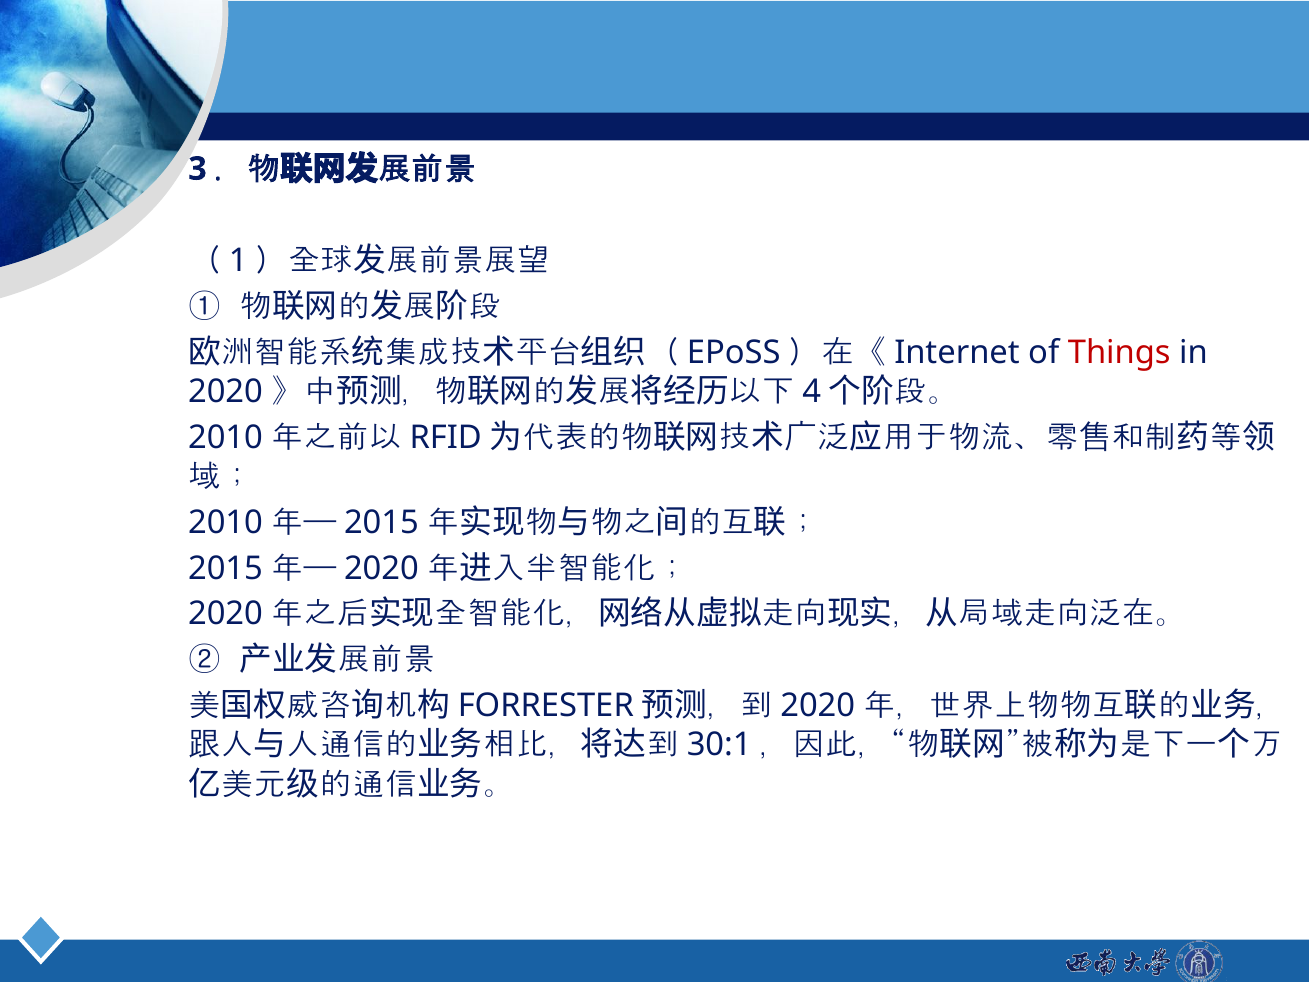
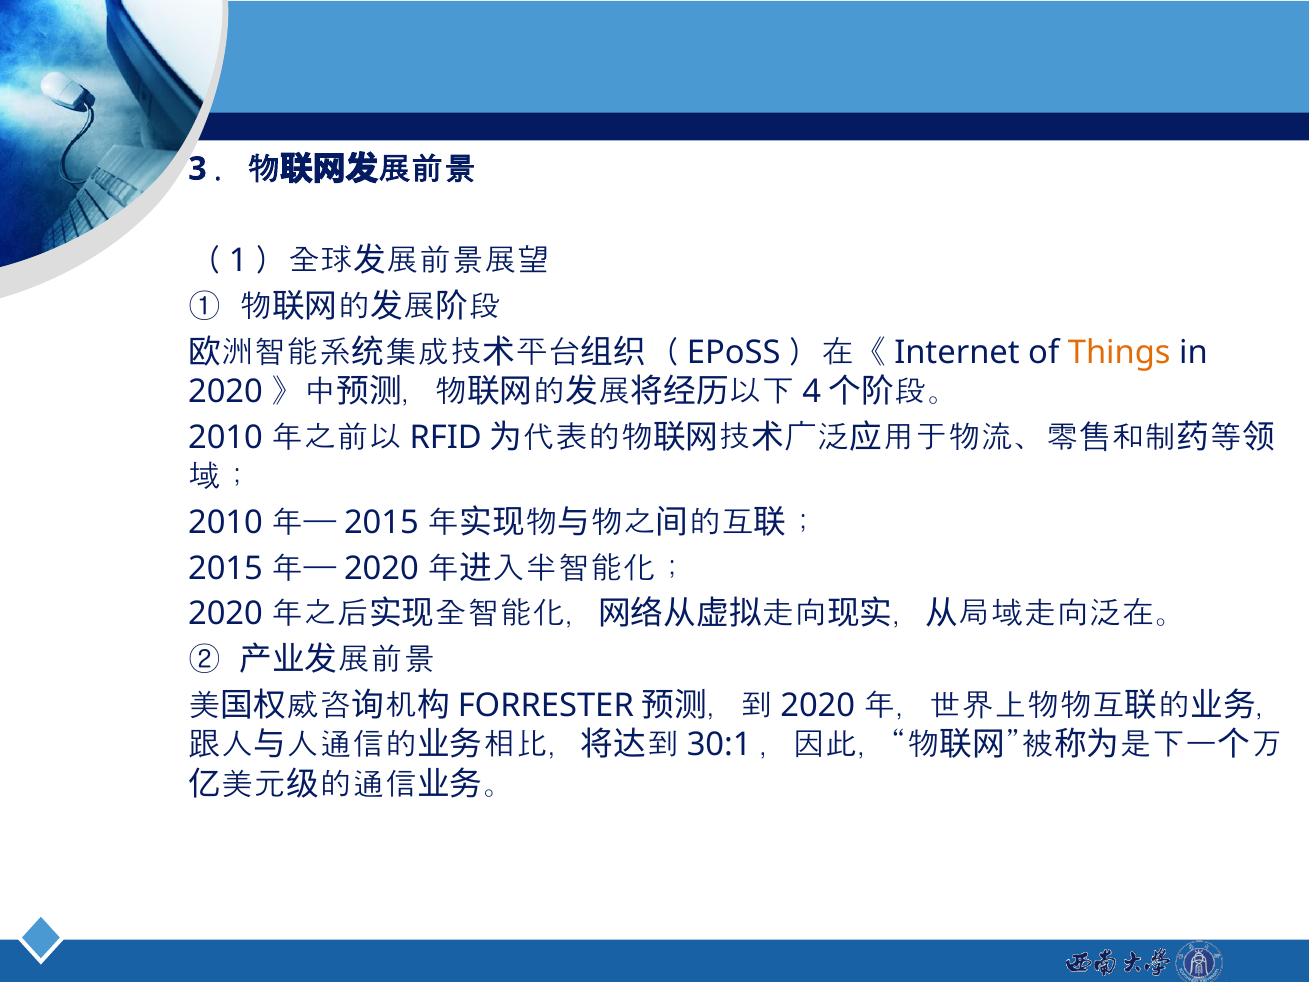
Things colour: red -> orange (1119, 352)
